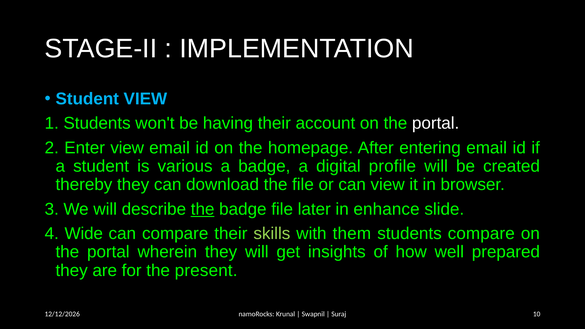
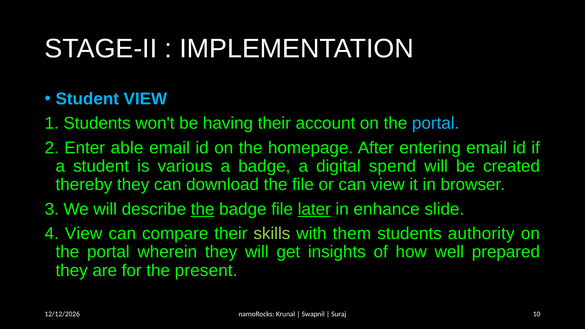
portal colour: white -> light blue (436, 123)
Enter view: view -> able (127, 148)
profile: profile -> spend (392, 166)
later underline: none -> present (314, 209)
Wide: Wide -> View (84, 234)
students compare: compare -> authority (481, 234)
